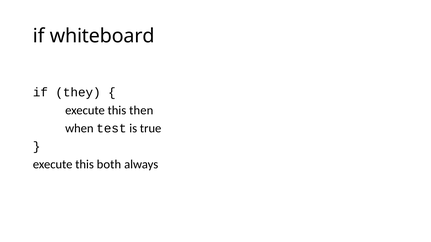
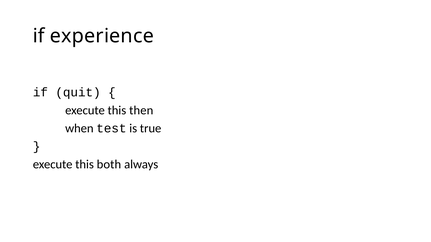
whiteboard: whiteboard -> experience (102, 36)
they: they -> quit (78, 92)
